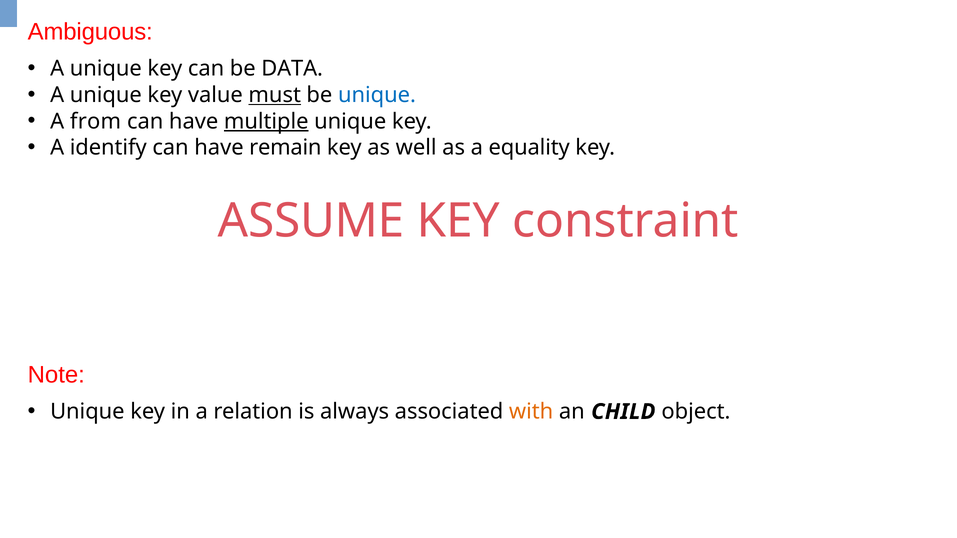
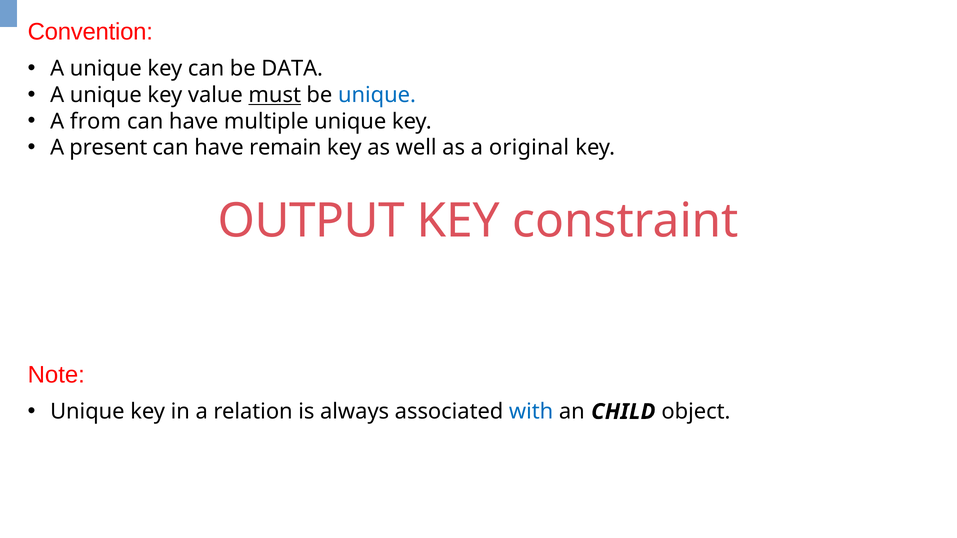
Ambiguous: Ambiguous -> Convention (90, 32)
multiple underline: present -> none (266, 121)
identify: identify -> present (108, 148)
equality: equality -> original (529, 148)
ASSUME: ASSUME -> OUTPUT (311, 221)
with colour: orange -> blue (531, 412)
